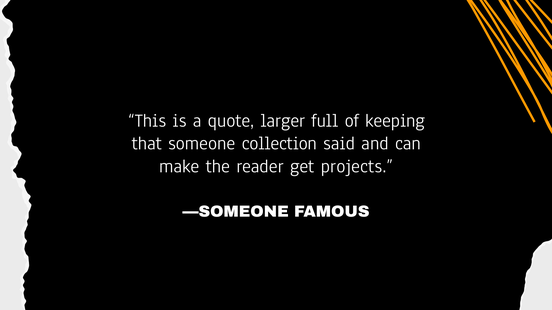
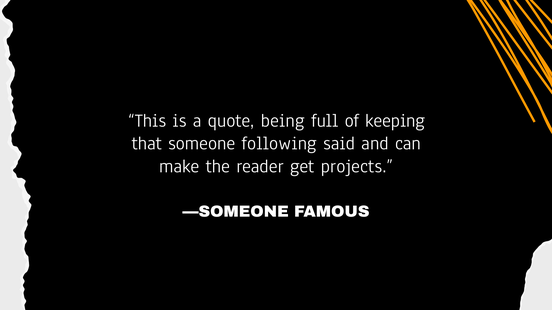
larger: larger -> being (283, 121)
collection: collection -> following (279, 144)
